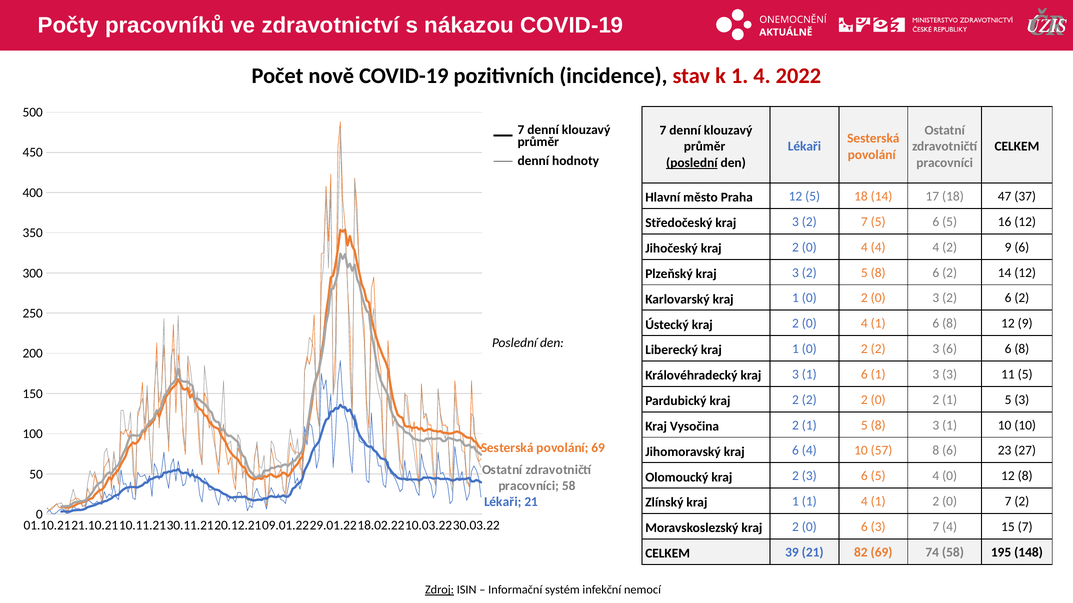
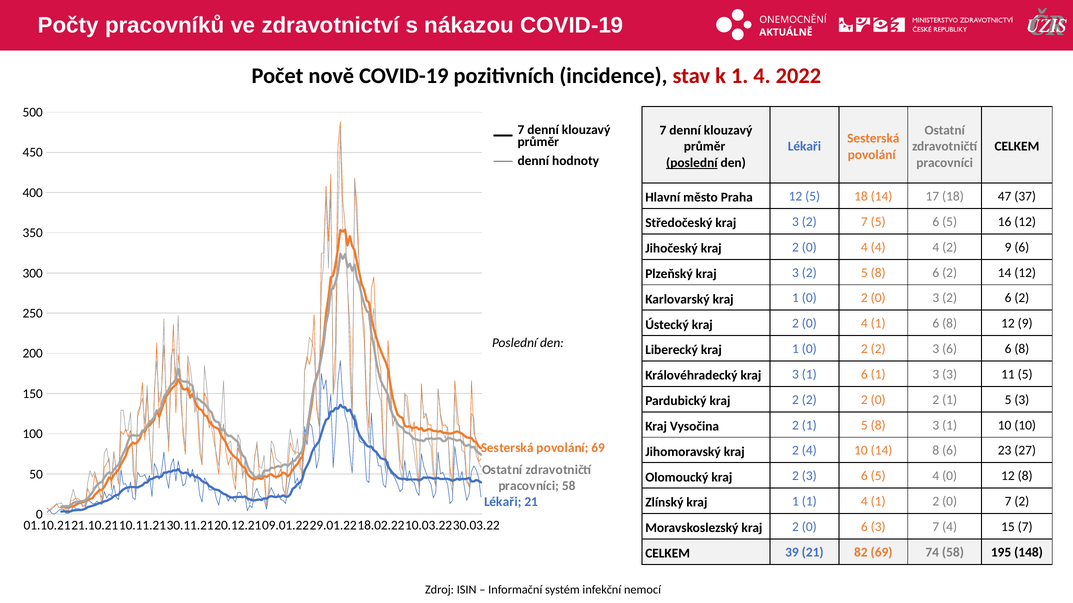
Jihomoravský kraj 6: 6 -> 2 (795, 451)
10 57: 57 -> 14 (882, 451)
Zdroj underline: present -> none (439, 590)
